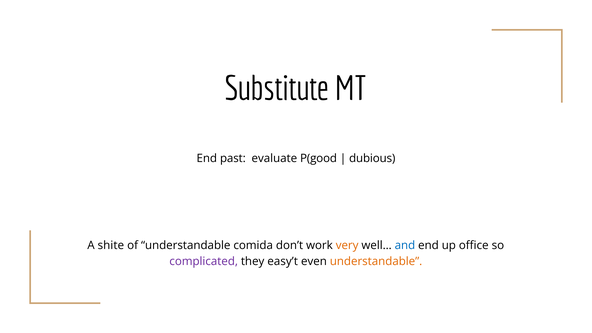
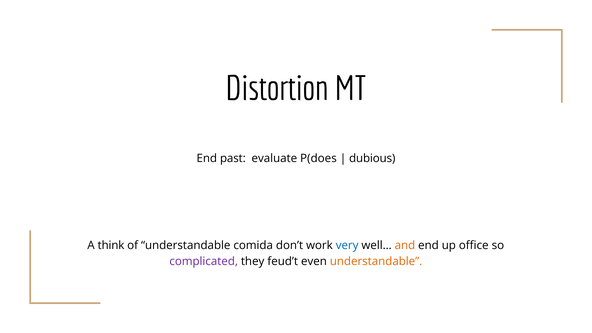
Substitute: Substitute -> Distortion (277, 89)
P(good: P(good -> P(does (318, 158)
shite: shite -> think (111, 245)
very colour: orange -> blue (347, 245)
and colour: blue -> orange (405, 245)
easy’t: easy’t -> feud’t (283, 261)
